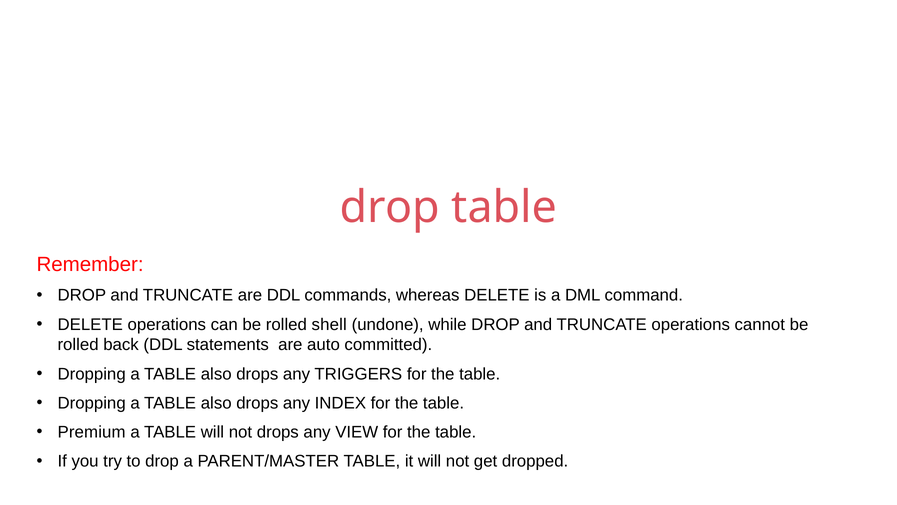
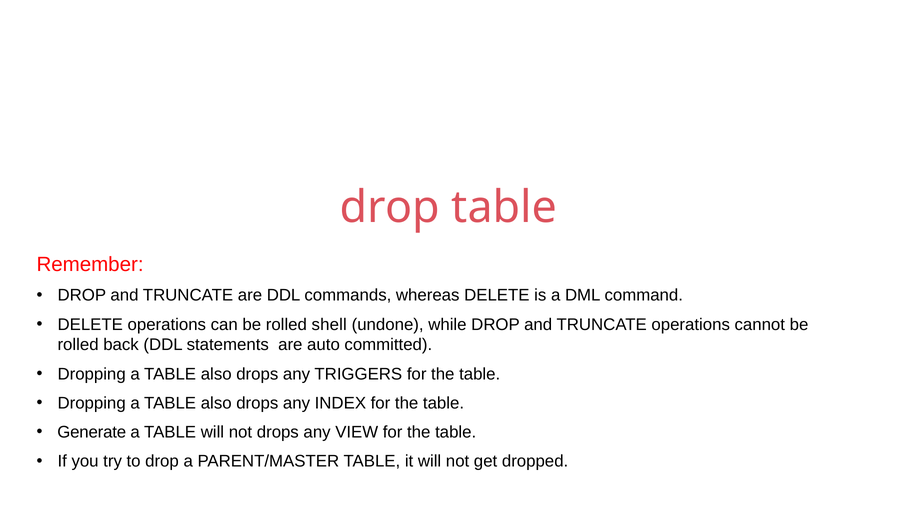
Premium: Premium -> Generate (92, 432)
